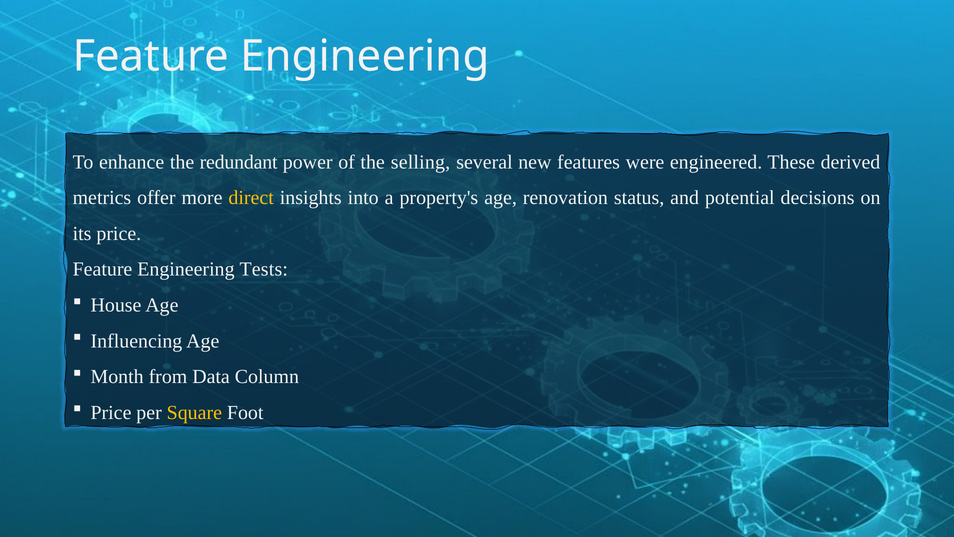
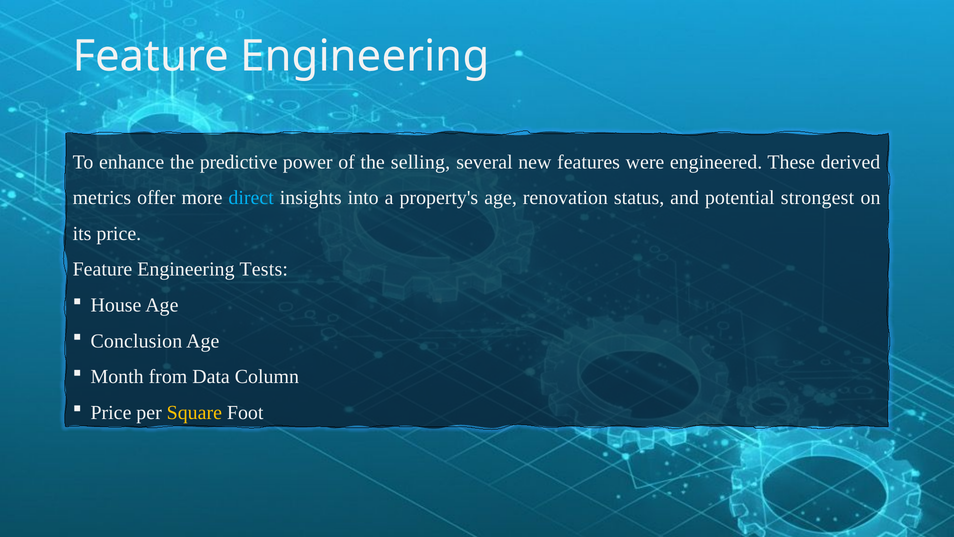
redundant: redundant -> predictive (239, 162)
direct colour: yellow -> light blue (251, 198)
decisions: decisions -> strongest (817, 198)
Influencing: Influencing -> Conclusion (136, 341)
